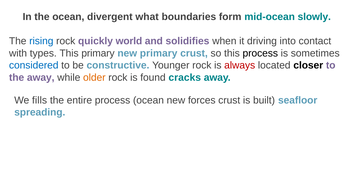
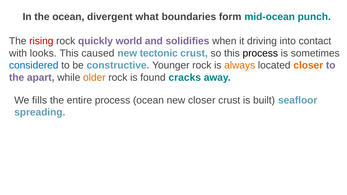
slowly: slowly -> punch (314, 17)
rising colour: blue -> red (41, 41)
types: types -> looks (43, 53)
This primary: primary -> caused (98, 53)
new primary: primary -> tectonic (159, 53)
always colour: red -> orange (240, 65)
closer colour: black -> orange (308, 65)
the away: away -> apart (41, 78)
new forces: forces -> closer (202, 100)
